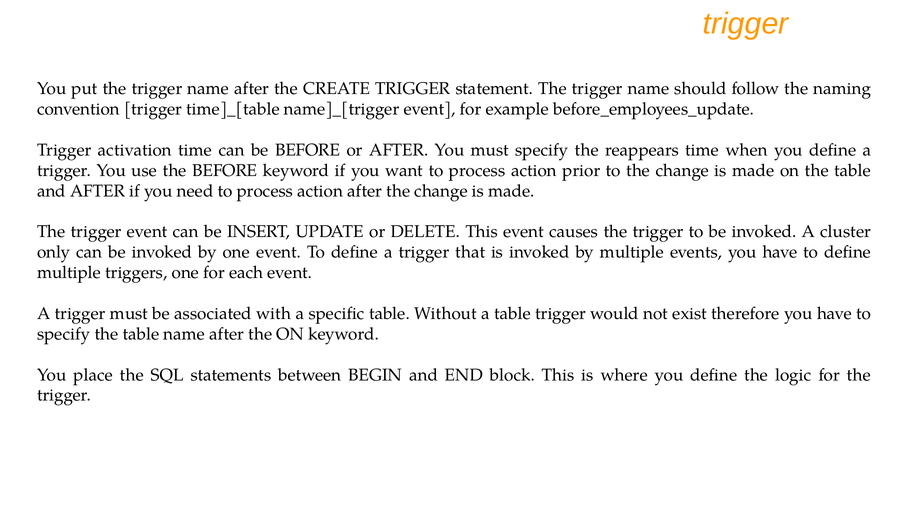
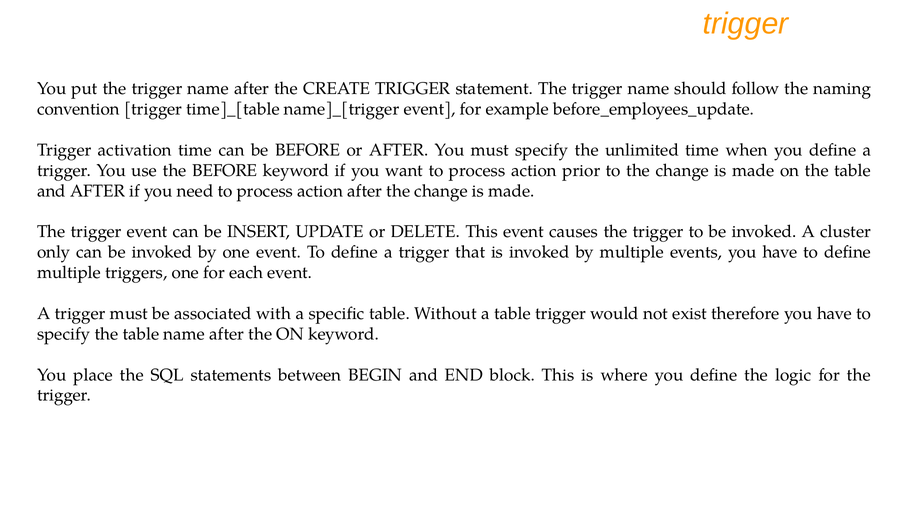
reappears: reappears -> unlimited (642, 150)
